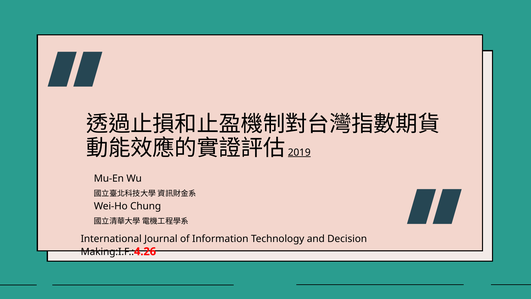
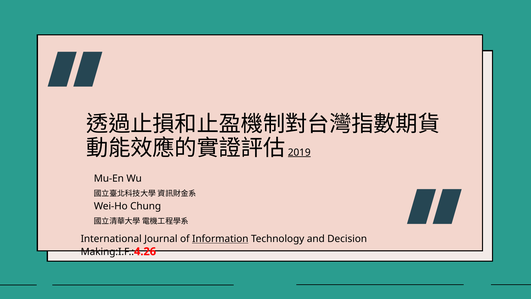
Information underline: none -> present (220, 239)
